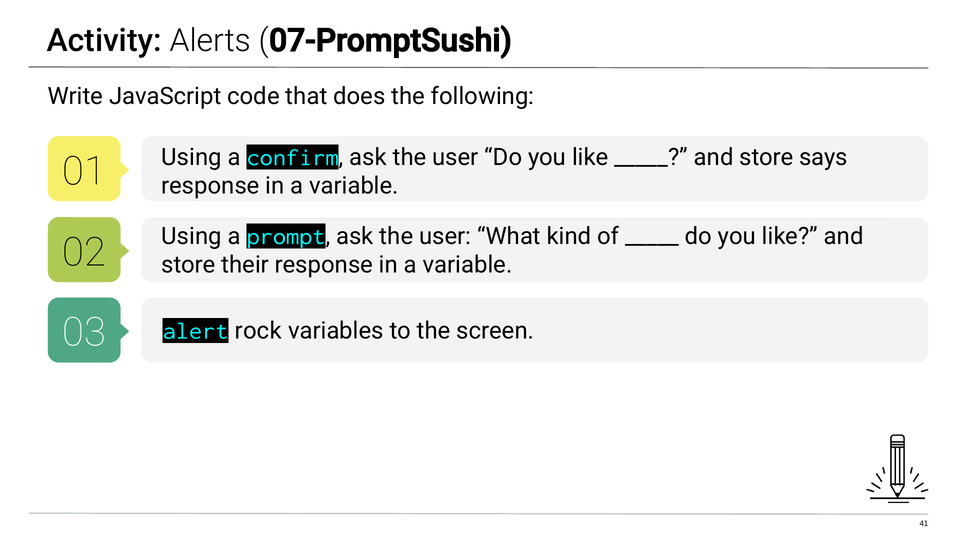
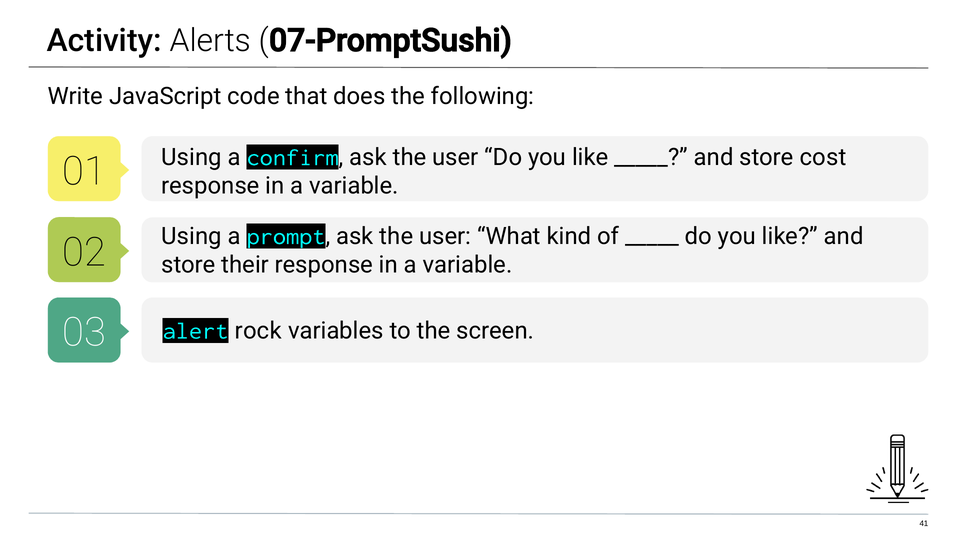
says: says -> cost (823, 157)
